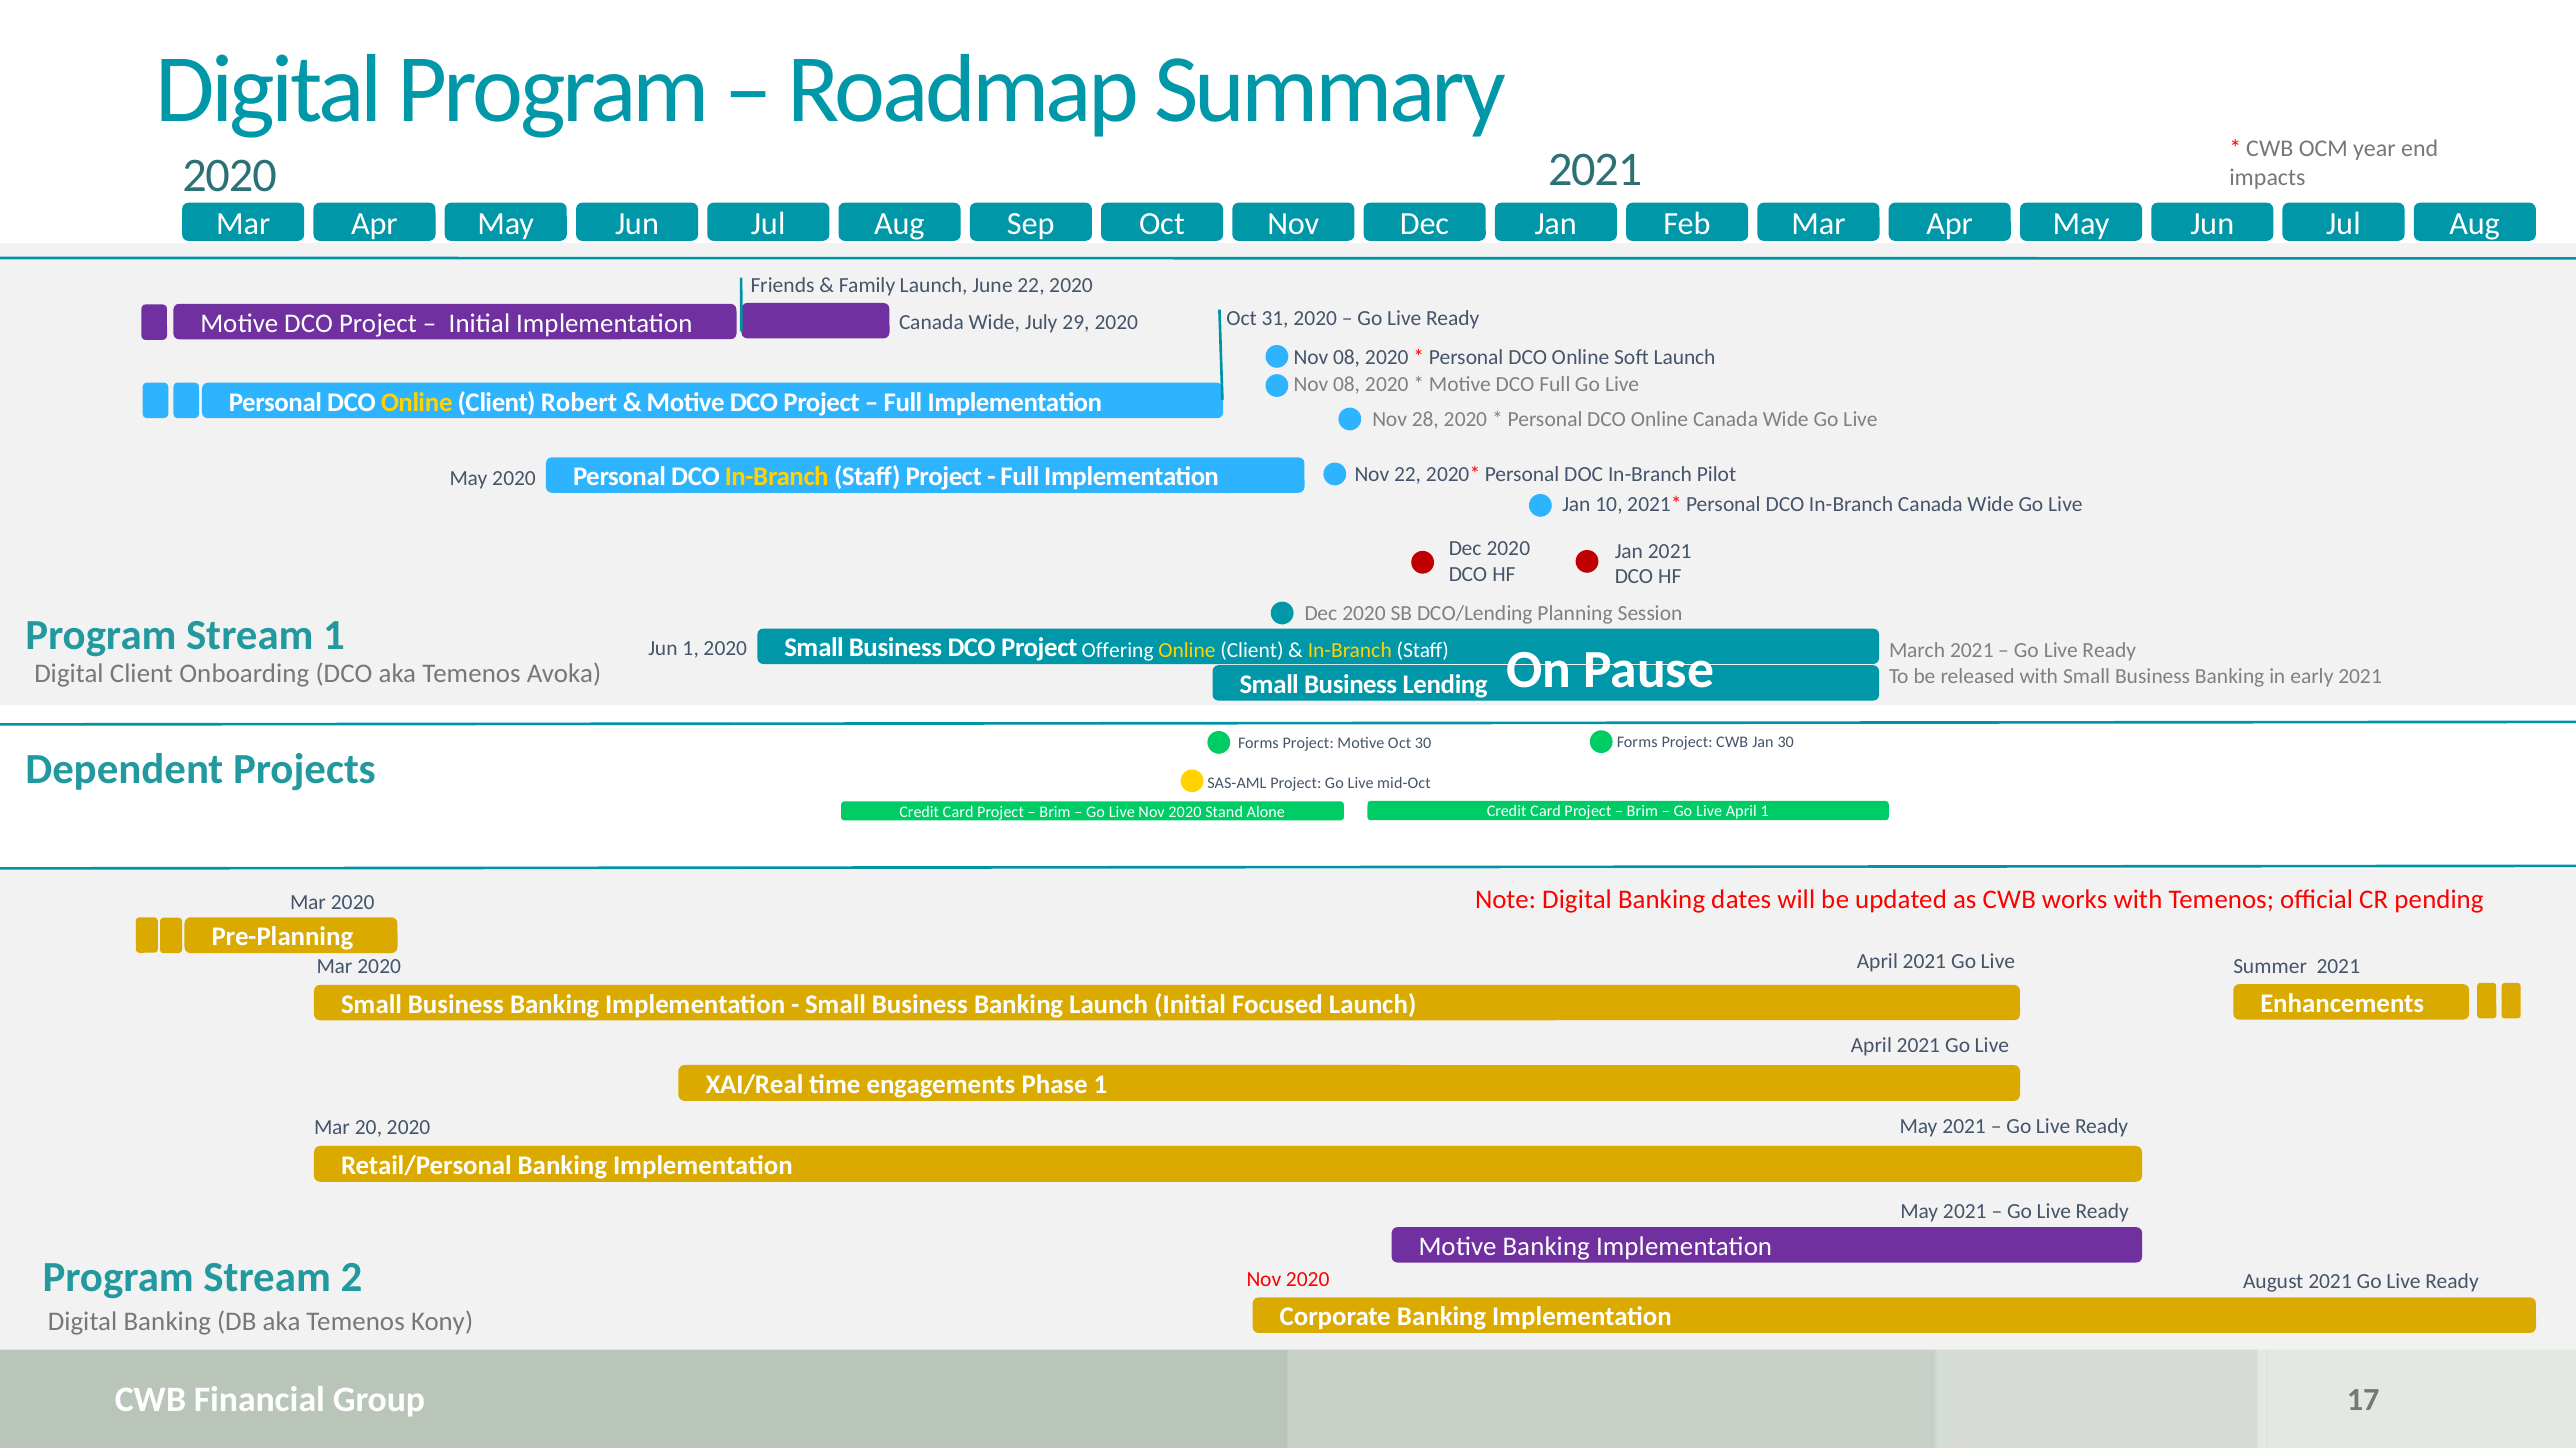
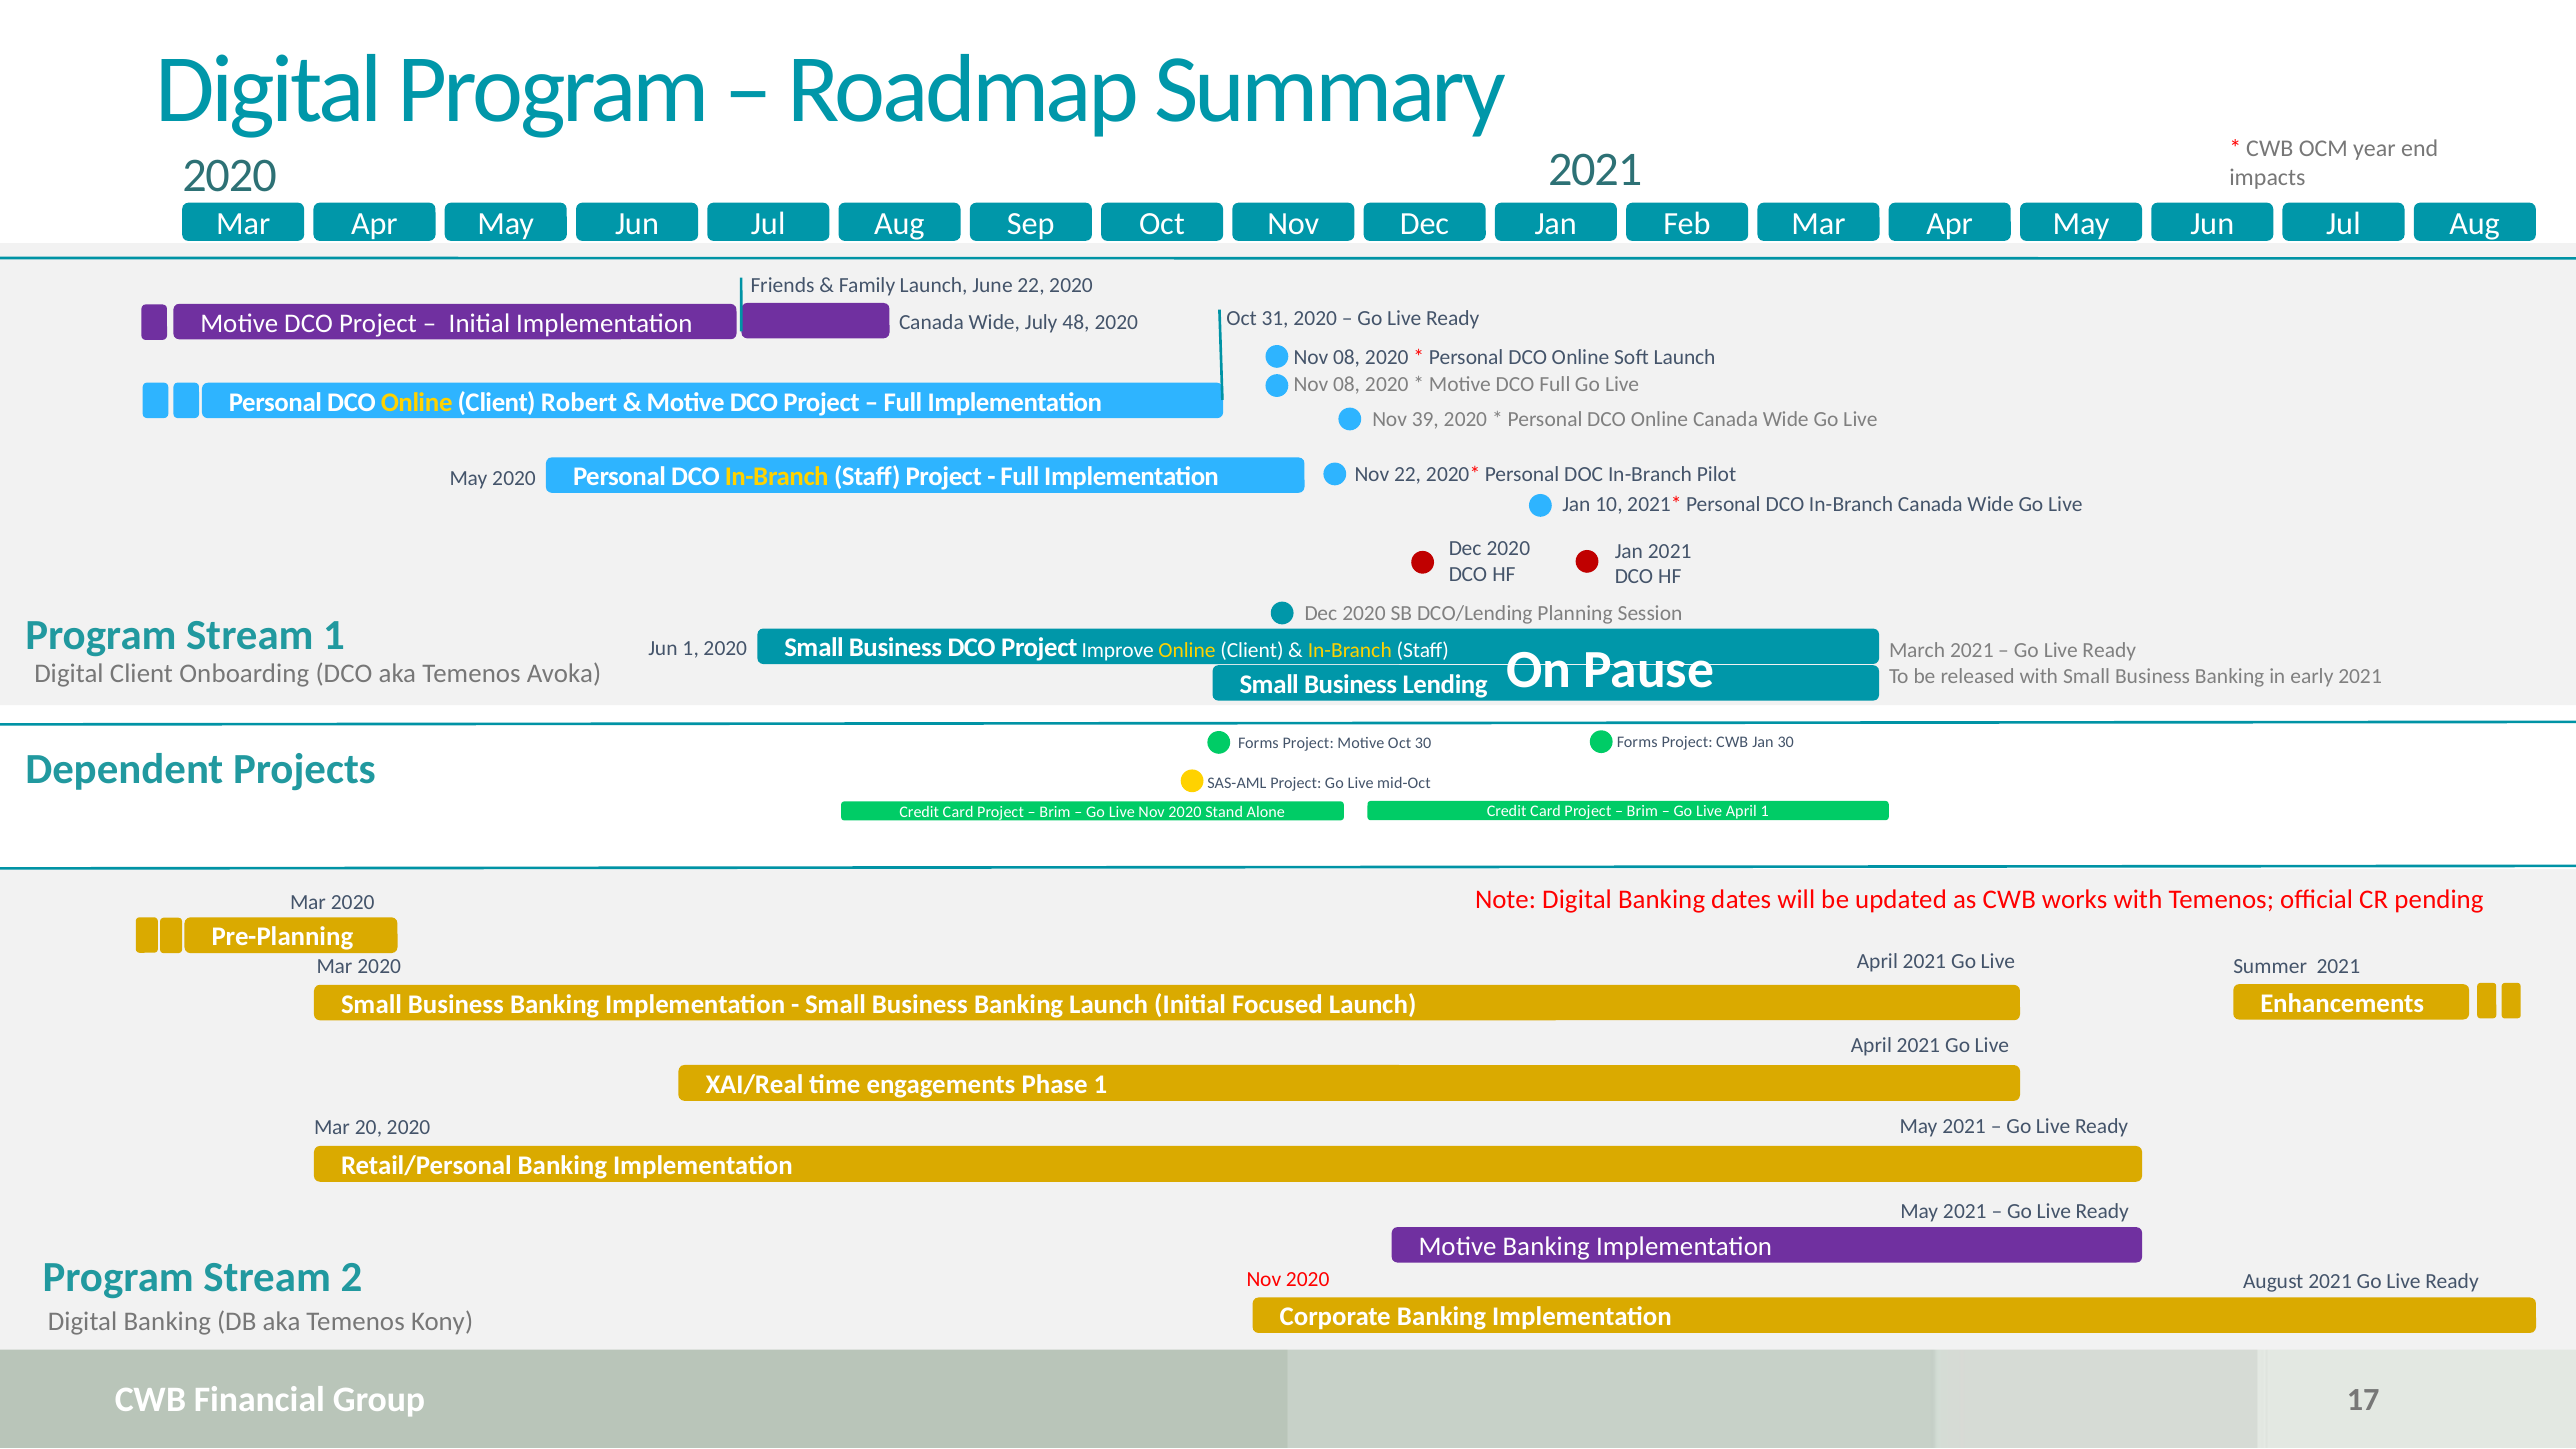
29: 29 -> 48 (1076, 323)
28: 28 -> 39 (1425, 420)
Offering: Offering -> Improve (1118, 651)
